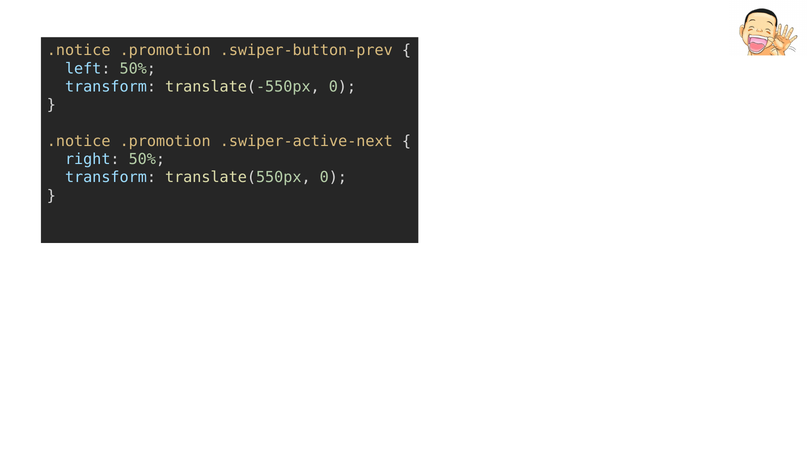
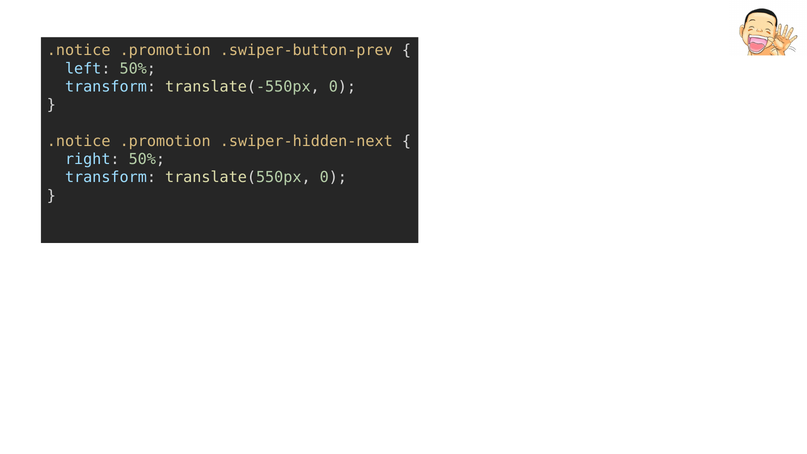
.swiper-active-next: .swiper-active-next -> .swiper-hidden-next (306, 141)
